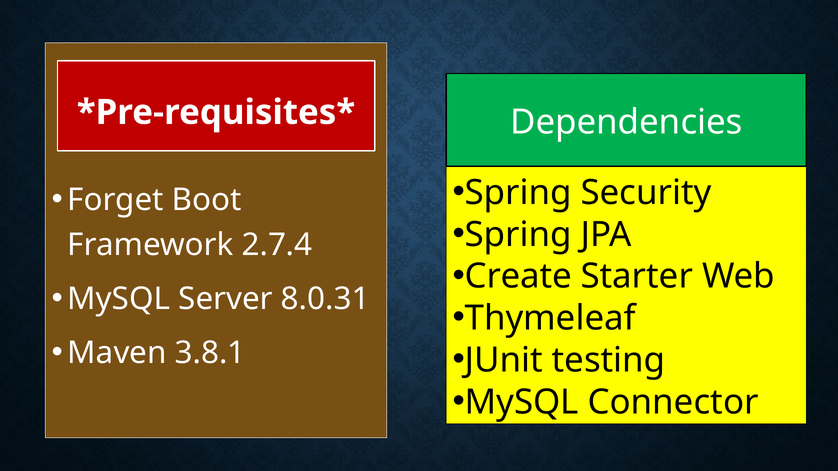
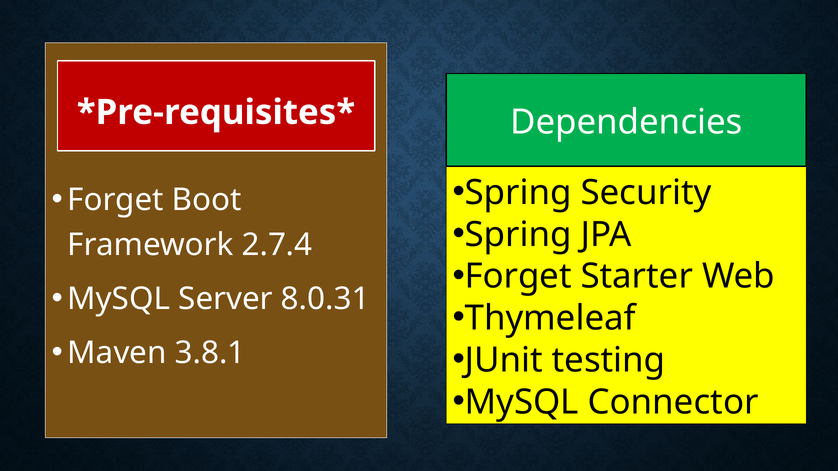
Create: Create -> Forget (518, 277)
